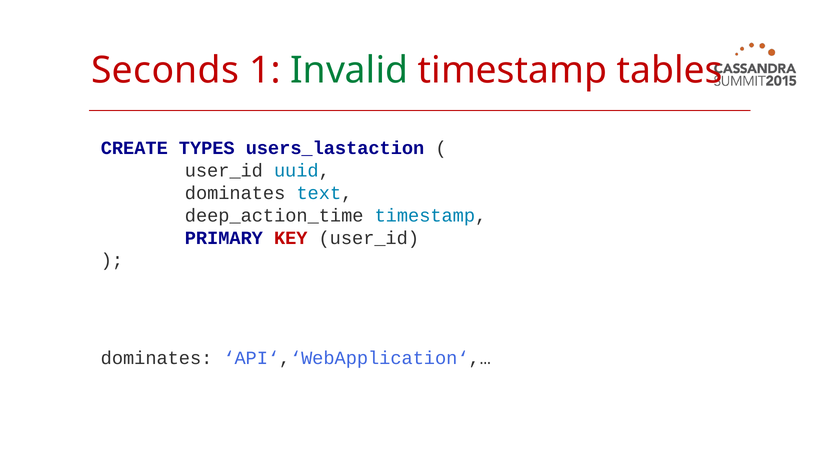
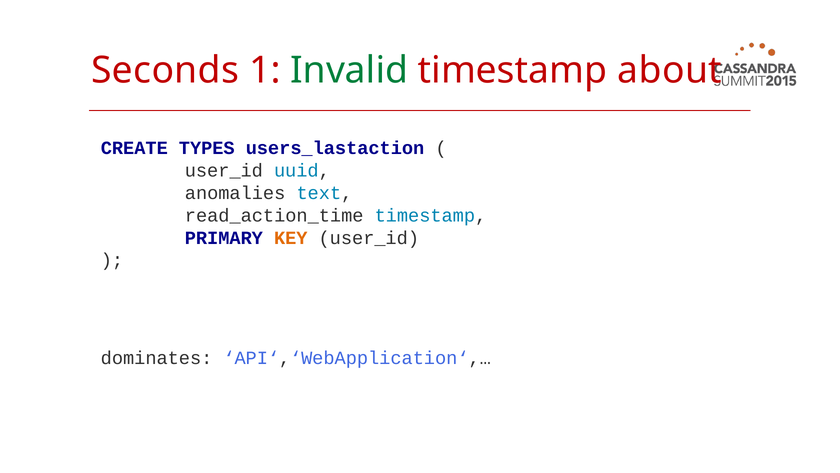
tables: tables -> about (670, 70)
dominates: dominates -> anomalies (235, 193)
deep_action_time: deep_action_time -> read_action_time (274, 215)
KEY colour: red -> orange (291, 238)
